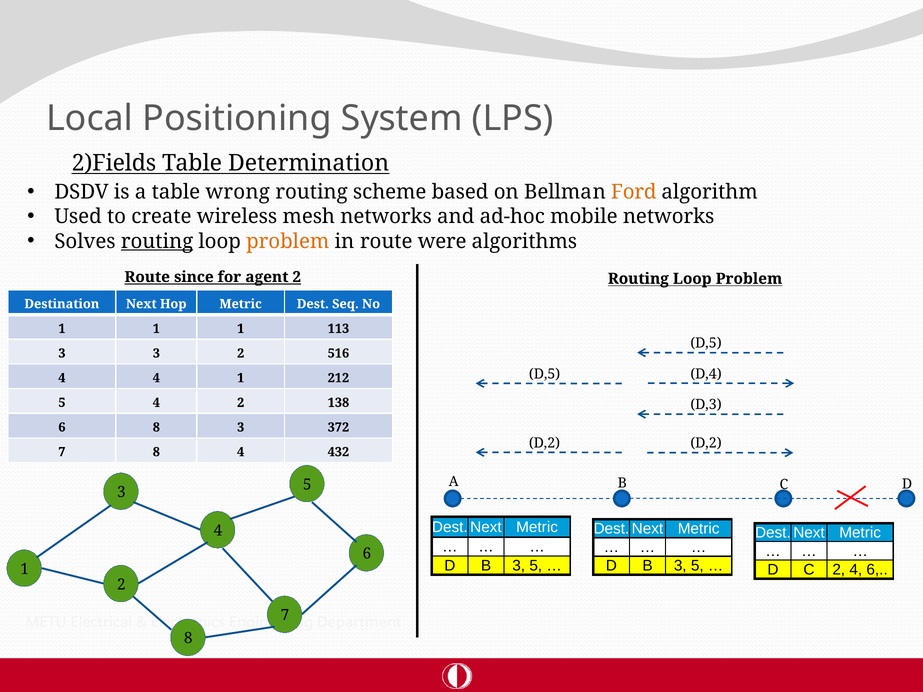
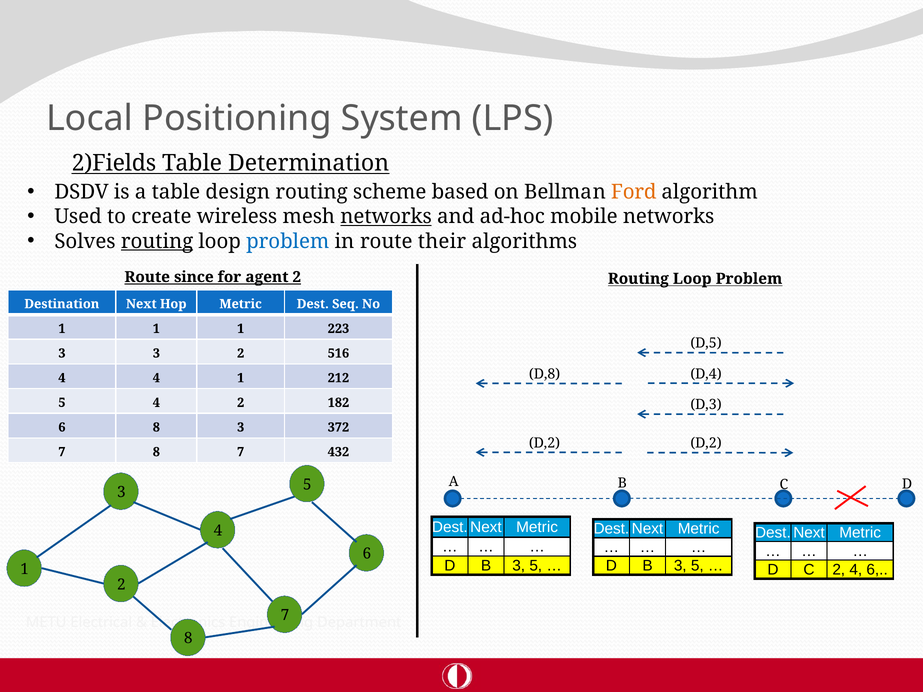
wrong: wrong -> design (238, 192)
networks underline: none -> present (386, 217)
problem colour: orange -> blue (288, 241)
were: were -> their (442, 241)
113: 113 -> 223 (338, 329)
D,5: D,5 -> D,8 (545, 374)
138: 138 -> 182 (338, 403)
7 8 4: 4 -> 7 (241, 452)
